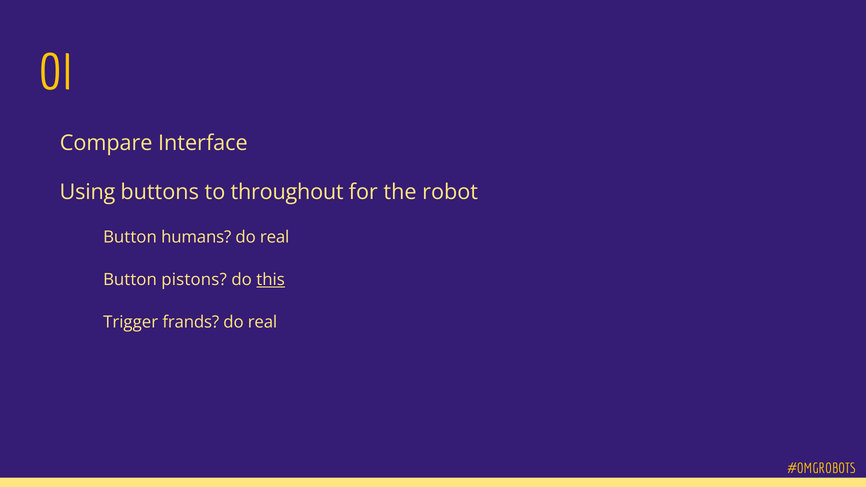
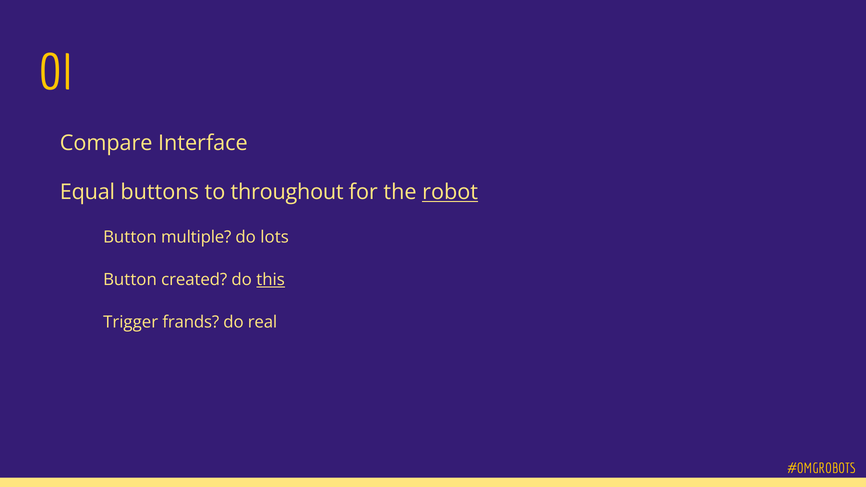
Using: Using -> Equal (87, 192)
robot underline: none -> present (450, 192)
humans: humans -> multiple (196, 237)
real: real -> lots (275, 237)
pistons: pistons -> created (194, 280)
